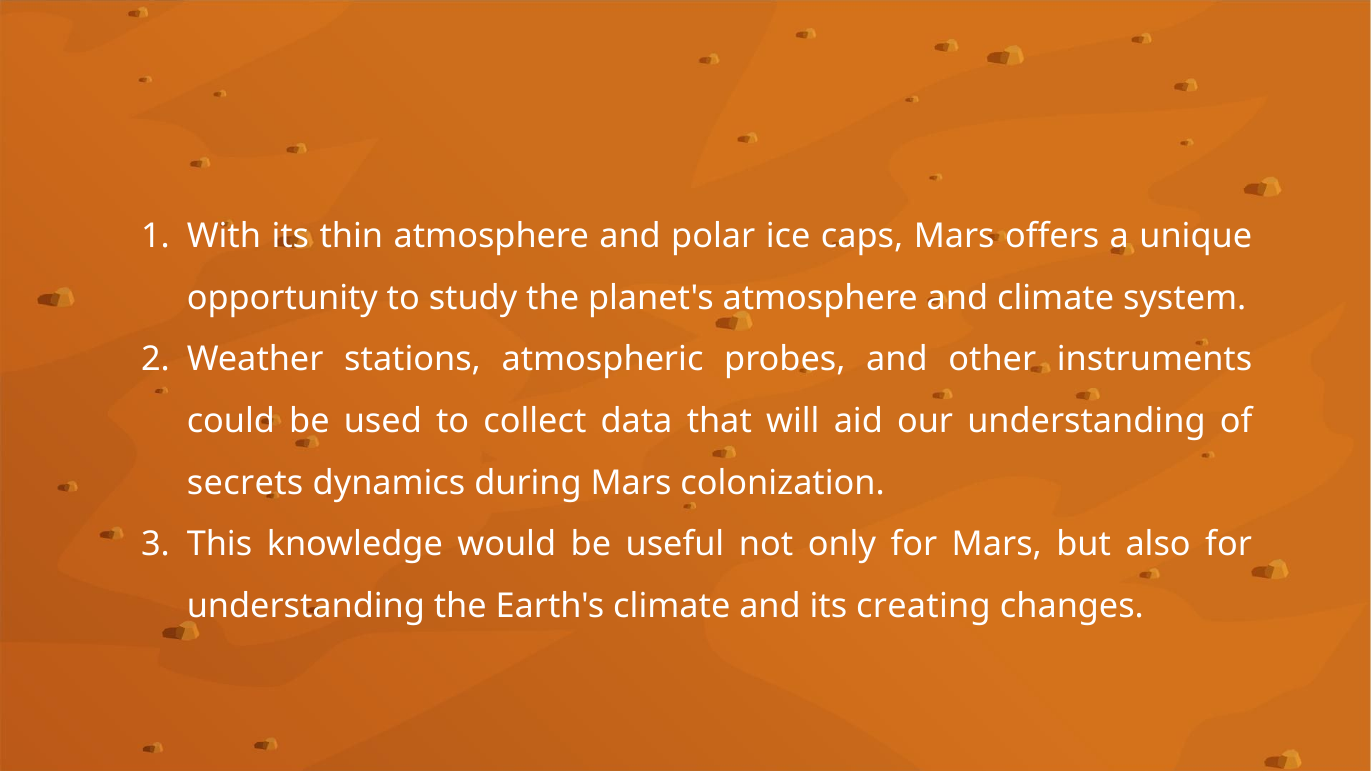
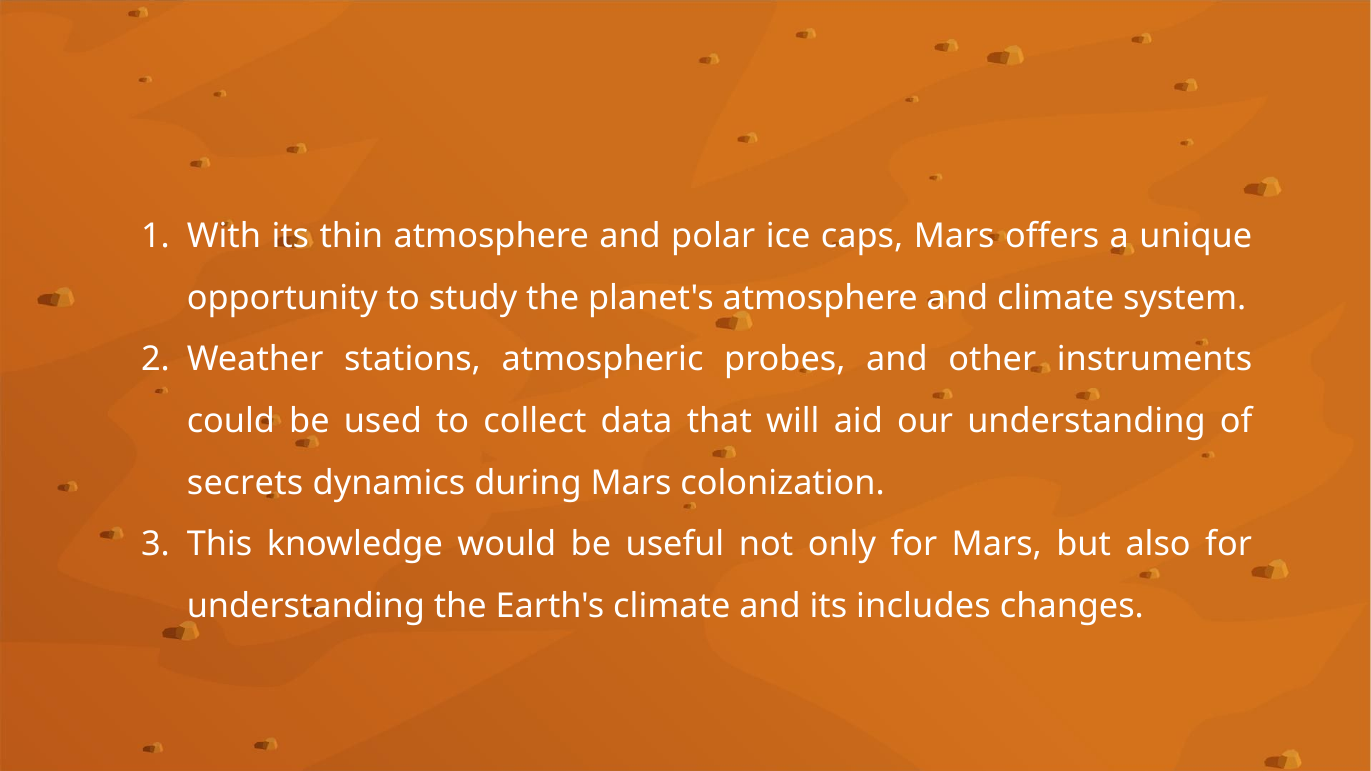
creating: creating -> includes (923, 606)
